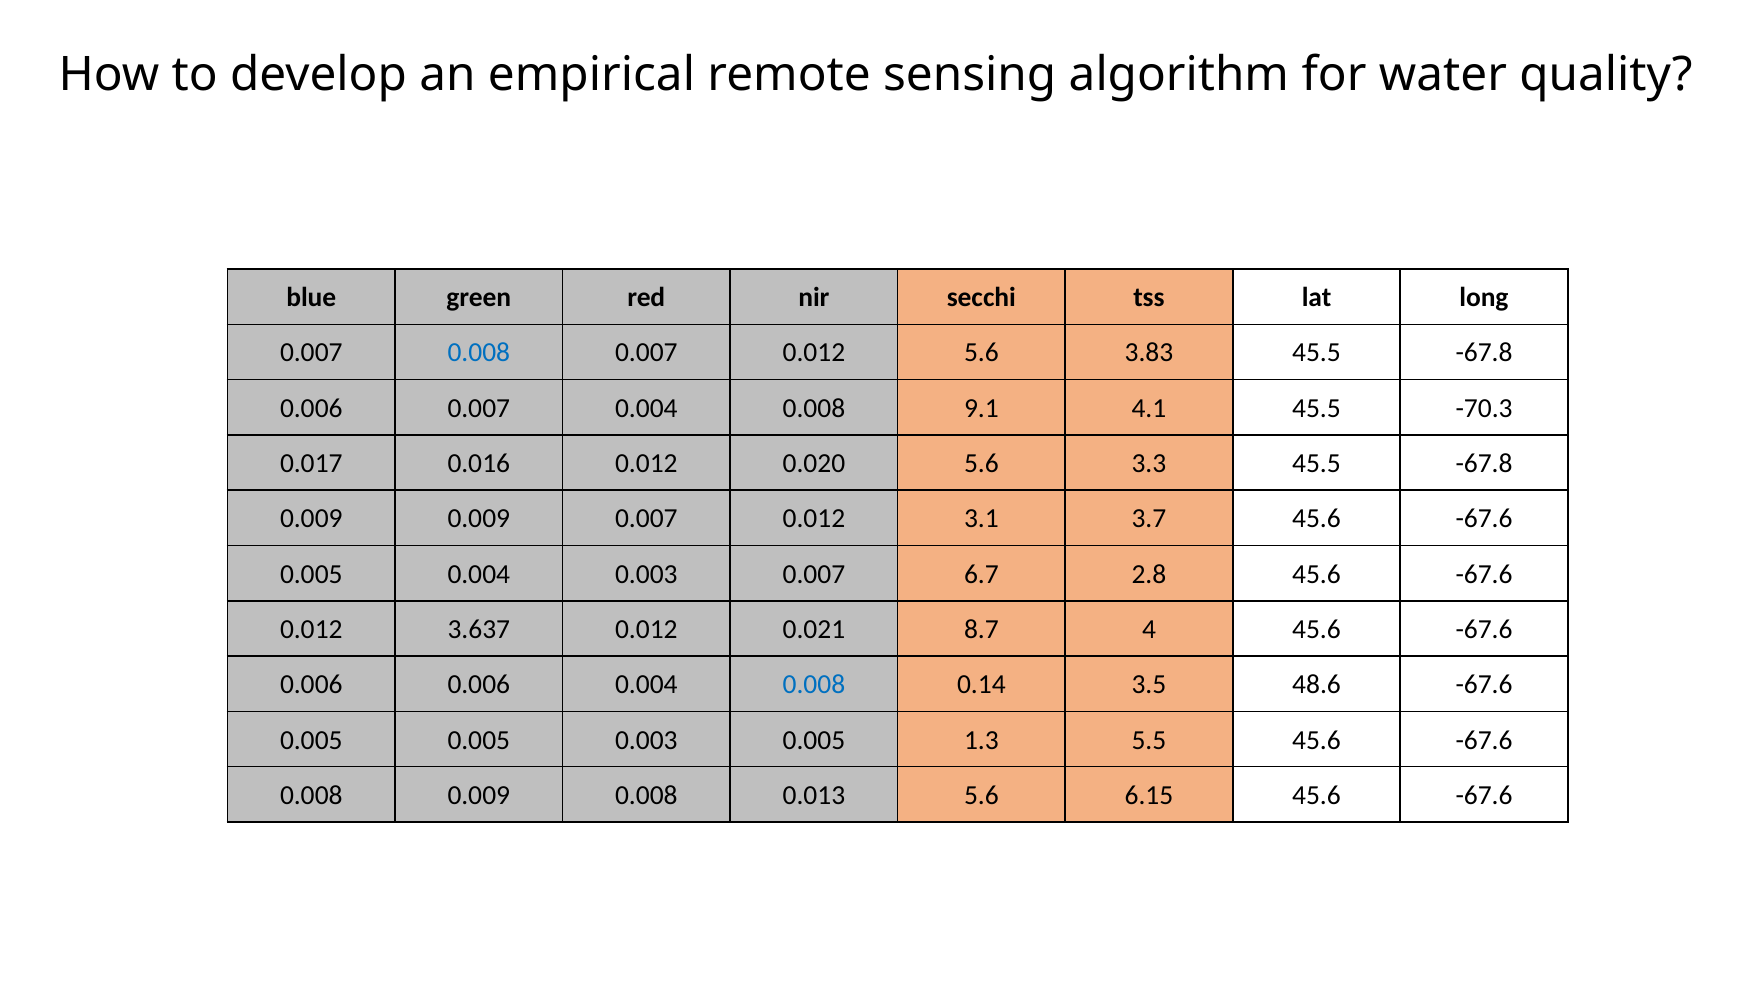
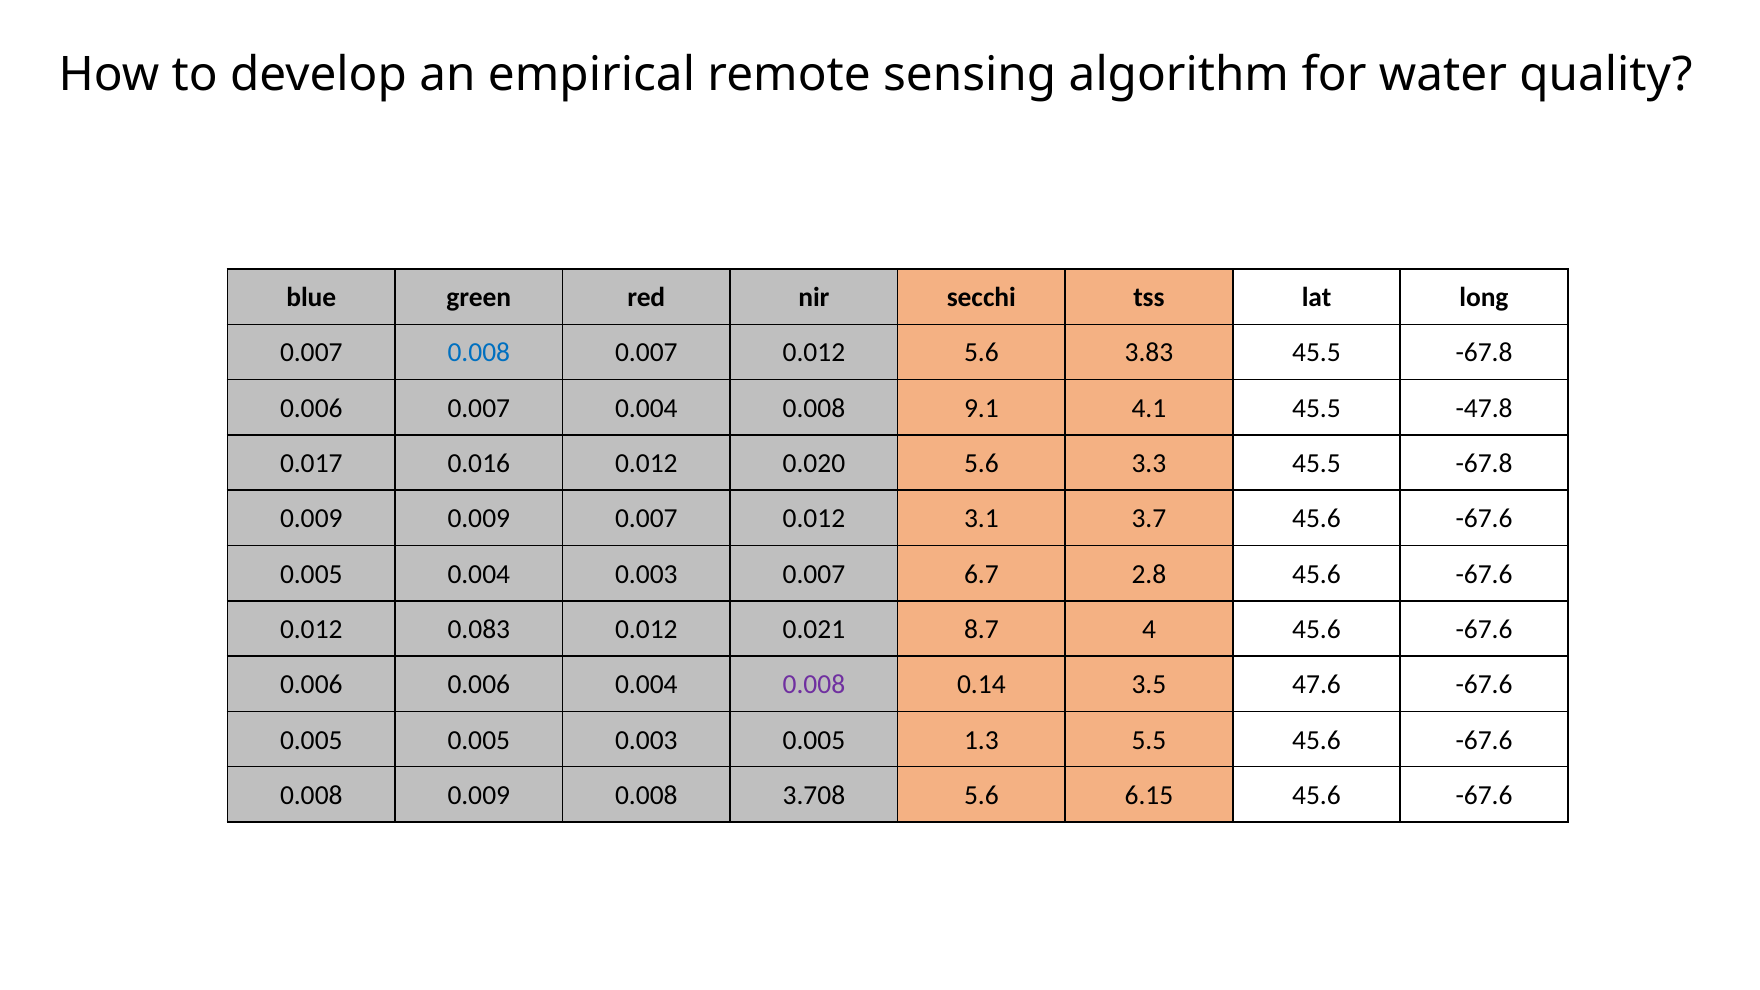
-70.3: -70.3 -> -47.8 (1484, 408)
3.637: 3.637 -> 0.083 (479, 629)
0.008 colour: blue -> purple (814, 685)
48.6: 48.6 -> 47.6 (1317, 685)
0.013: 0.013 -> 3.708 (814, 795)
